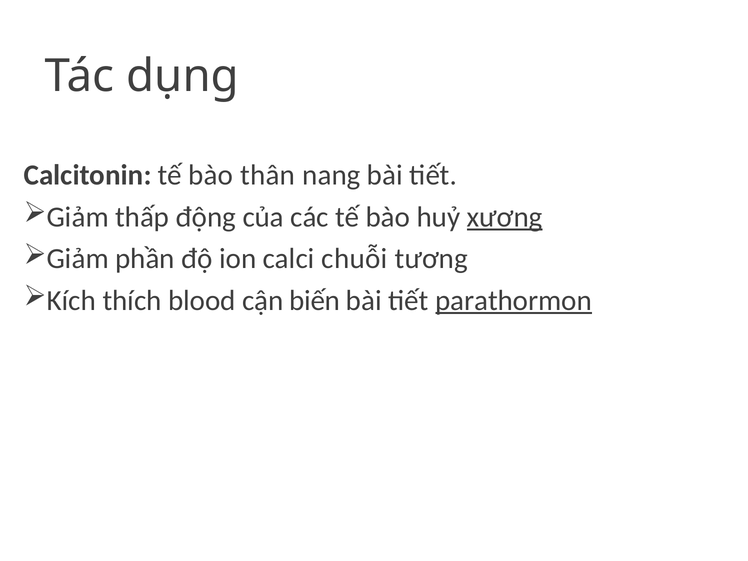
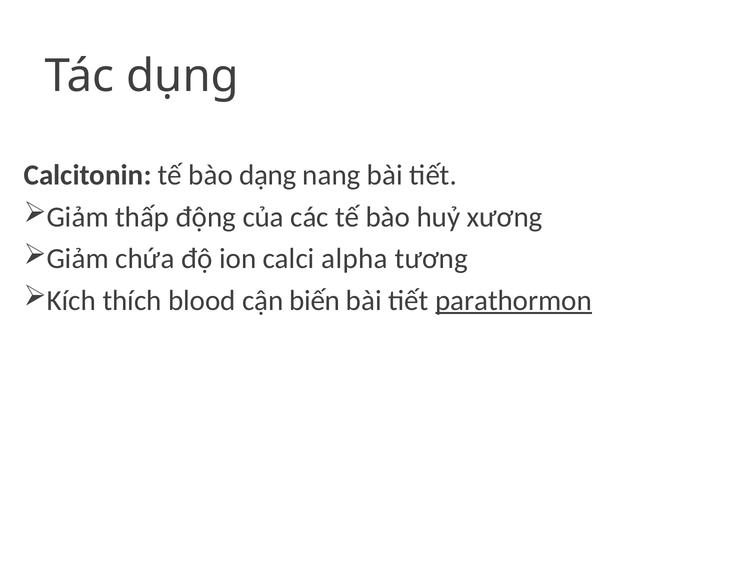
thân: thân -> dạng (268, 175)
xương underline: present -> none (505, 217)
phần: phần -> chứa (145, 259)
chuỗi: chuỗi -> alpha (354, 259)
